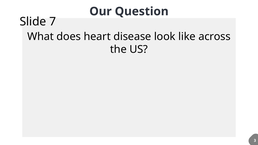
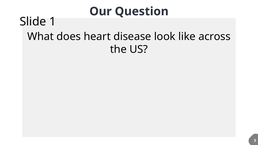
7: 7 -> 1 (53, 22)
